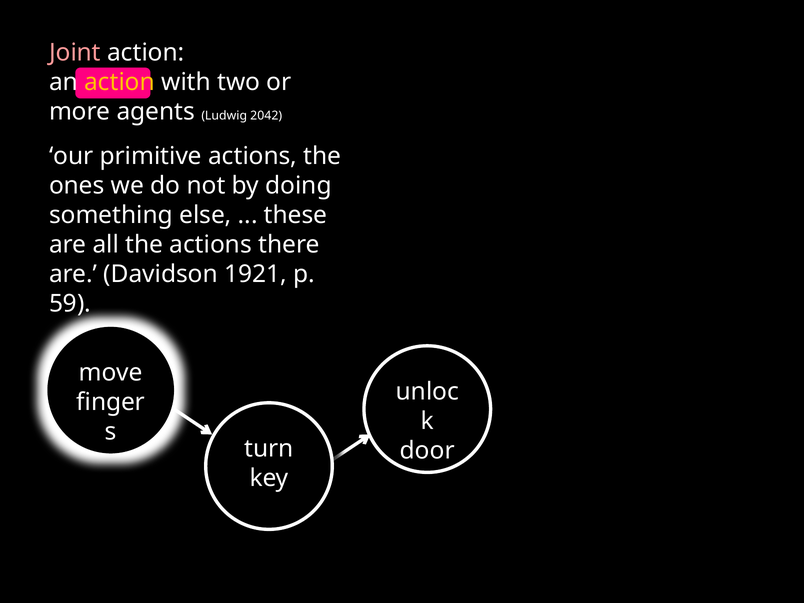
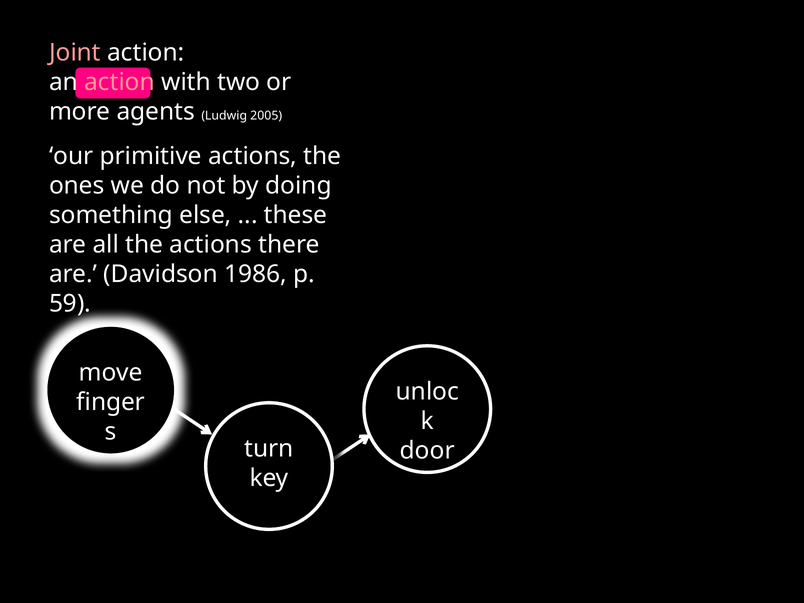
action colour: yellow -> pink (120, 82)
2042: 2042 -> 2005 (266, 116)
1921: 1921 -> 1986 (256, 274)
